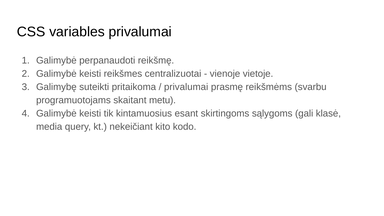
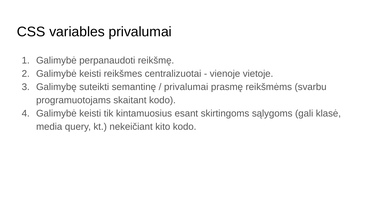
pritaikoma: pritaikoma -> semantinę (134, 87)
skaitant metu: metu -> kodo (162, 100)
